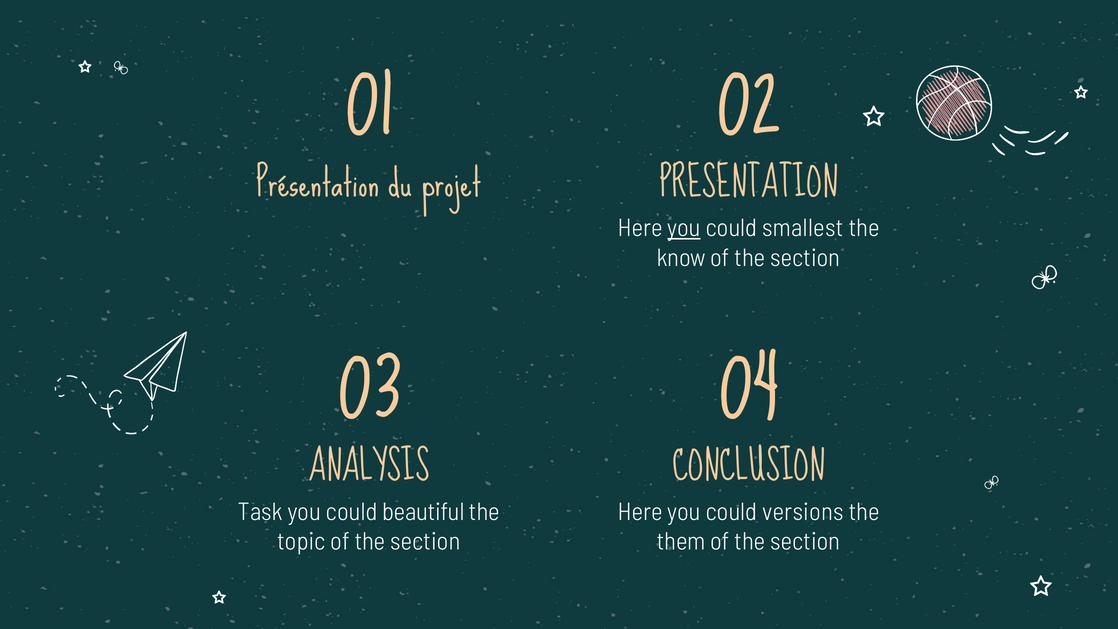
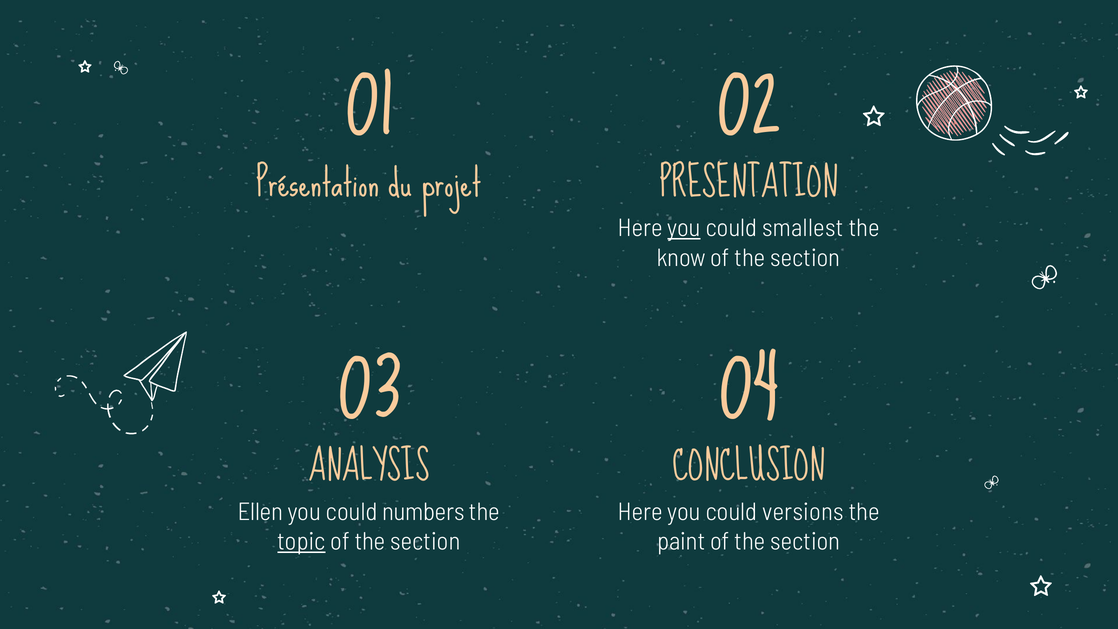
Task: Task -> Ellen (260, 512)
beautiful: beautiful -> numbers (423, 512)
topic underline: none -> present (301, 542)
them: them -> paint (681, 542)
